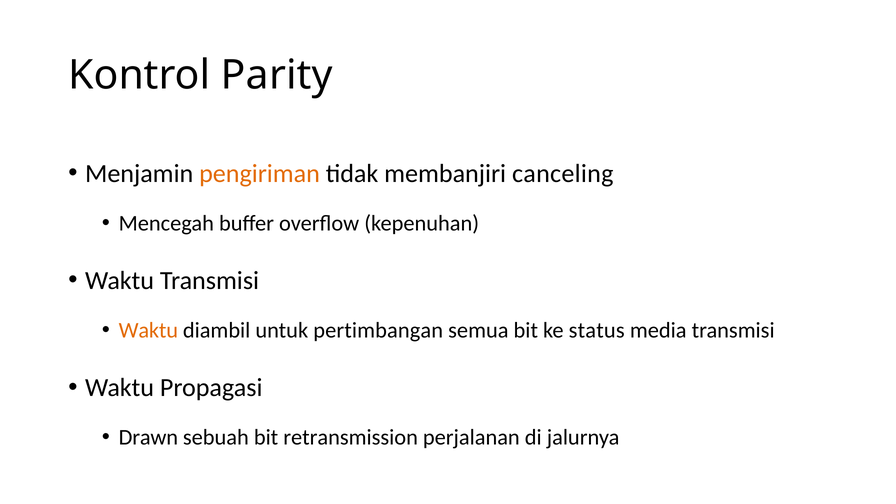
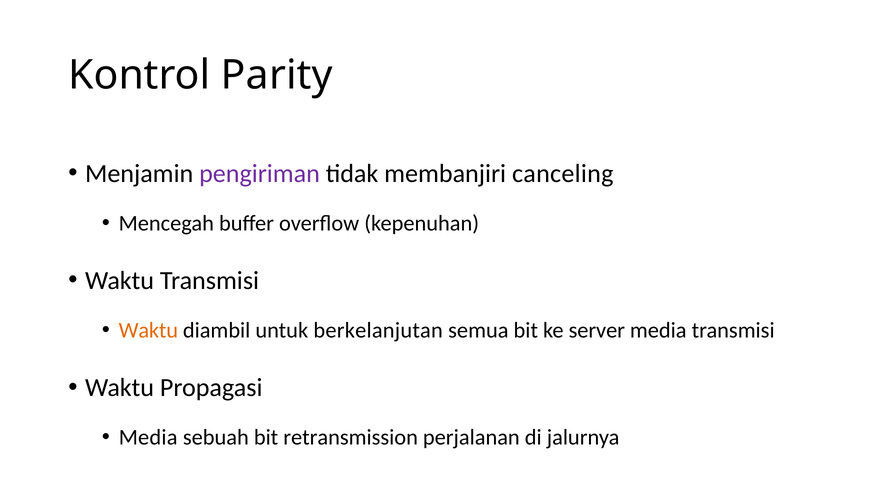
pengiriman colour: orange -> purple (260, 174)
pertimbangan: pertimbangan -> berkelanjutan (378, 330)
status: status -> server (597, 330)
Drawn: Drawn -> Media (148, 437)
